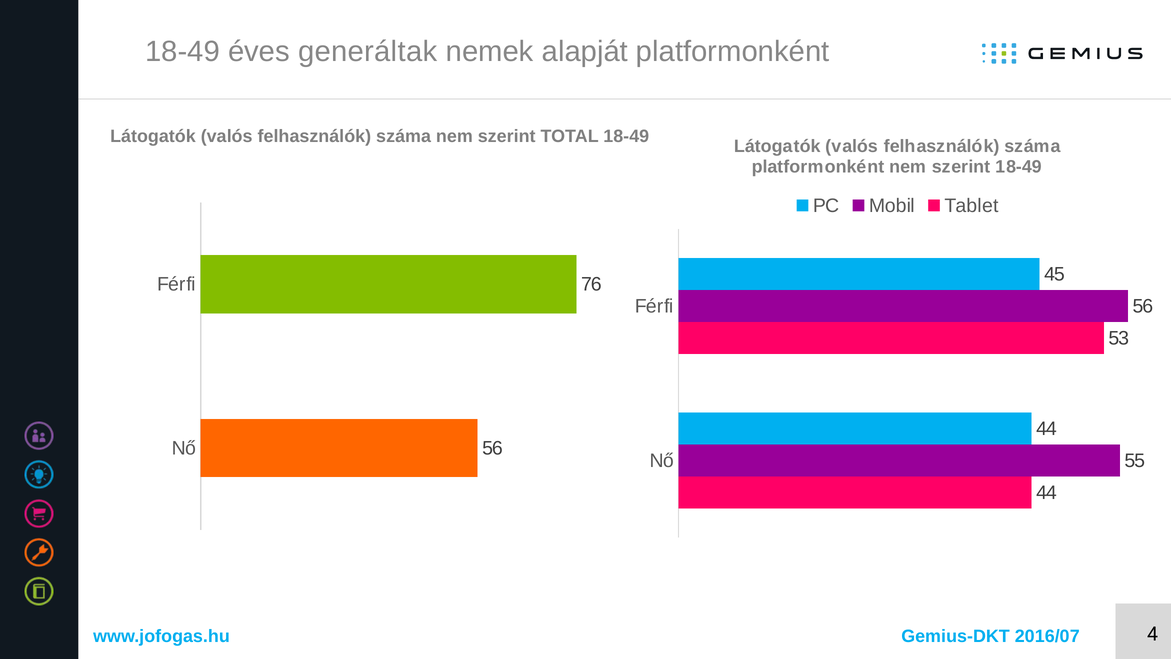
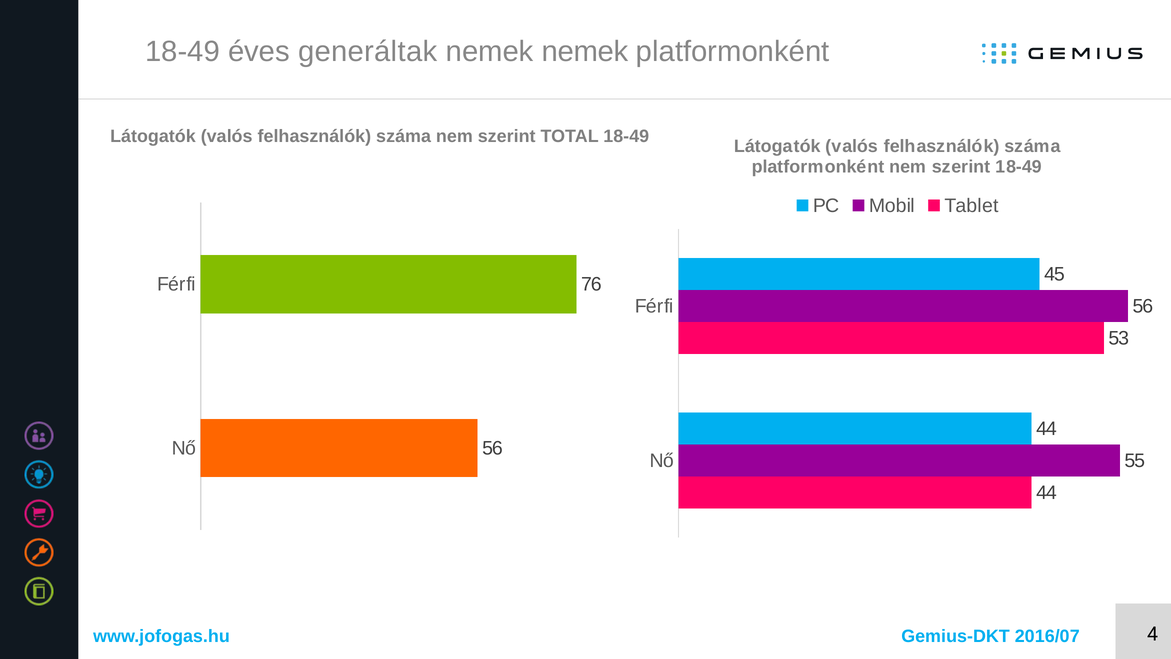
nemek alapját: alapját -> nemek (585, 51)
